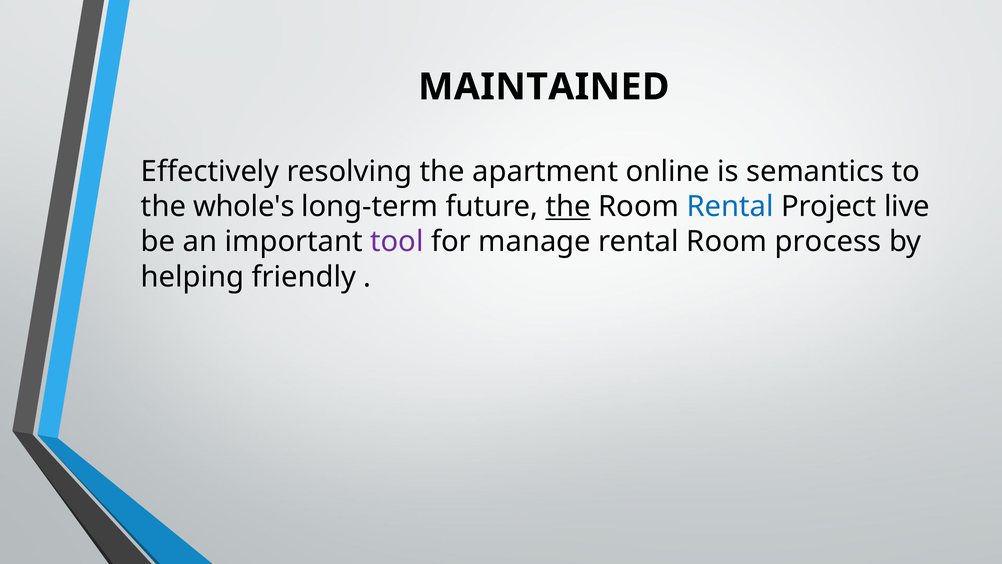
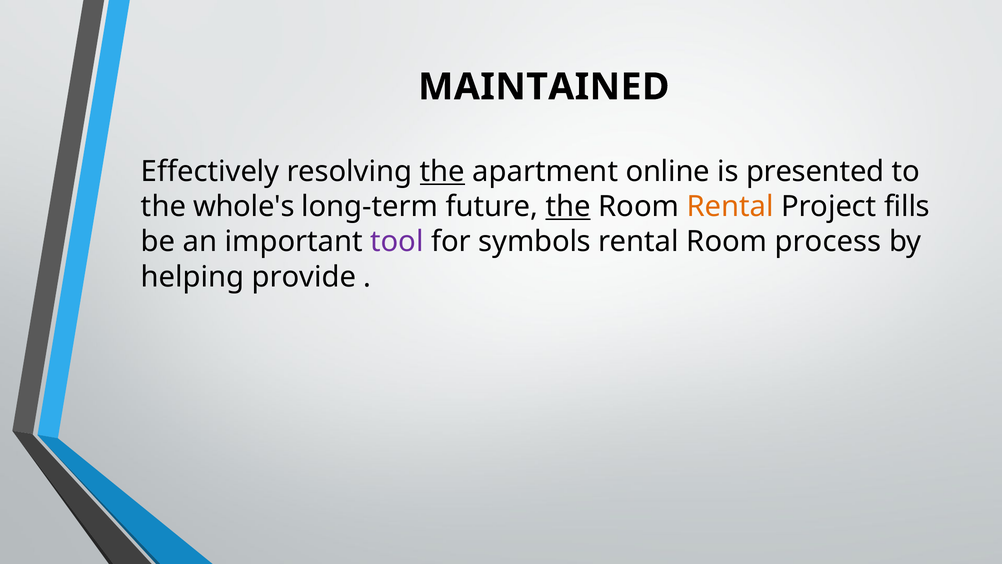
the underline: none -> present (442, 171)
semantics: semantics -> presented (815, 171)
Rental colour: blue -> orange (730, 207)
live: live -> fills (907, 207)
manage: manage -> symbols (535, 242)
friendly: friendly -> provide (304, 277)
